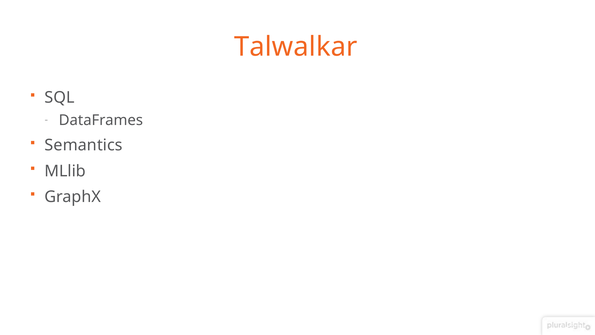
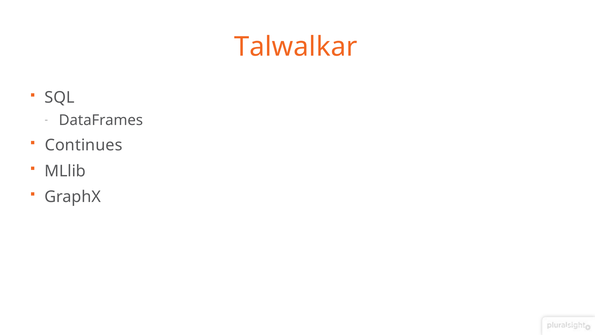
Semantics: Semantics -> Continues (84, 145)
